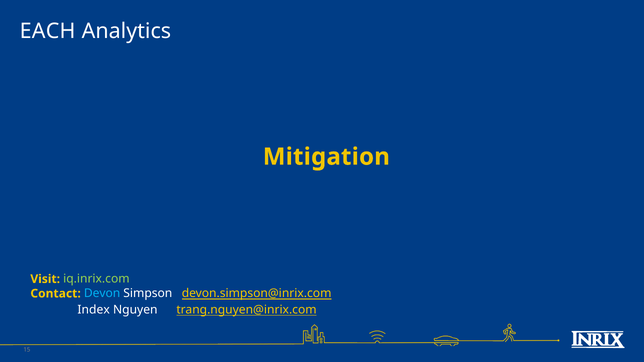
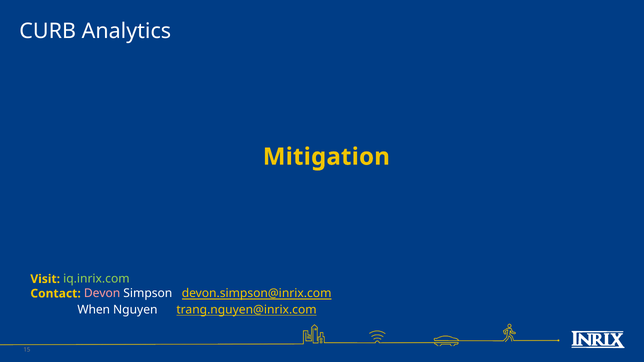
EACH: EACH -> CURB (48, 31)
Devon colour: light blue -> pink (102, 294)
Index: Index -> When (94, 310)
